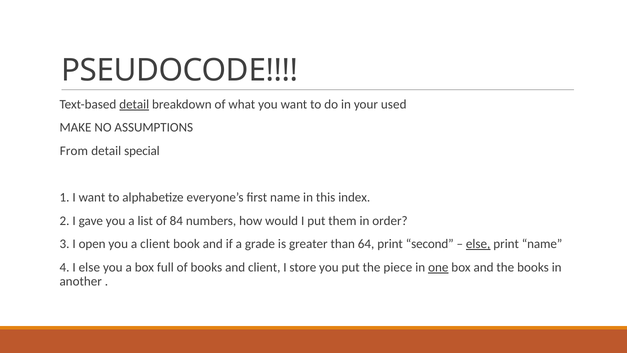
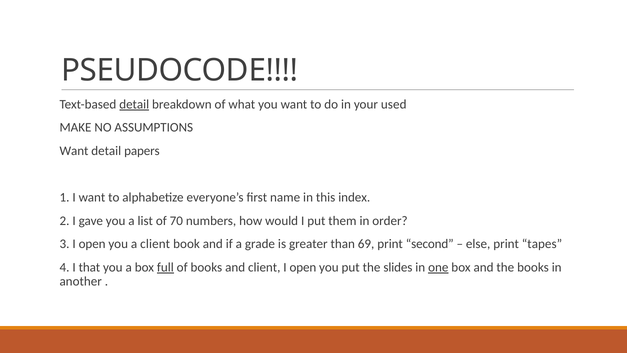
From: From -> Want (74, 151)
special: special -> papers (142, 151)
84: 84 -> 70 (176, 221)
64: 64 -> 69 (366, 244)
else underline: present -> none (478, 244)
print name: name -> tapes (542, 244)
I else: else -> that (89, 267)
full underline: none -> present (165, 267)
store: store -> open (303, 267)
piece: piece -> slides (398, 267)
